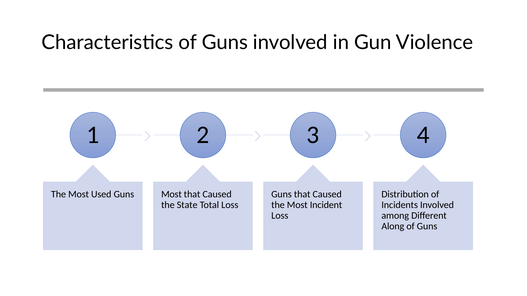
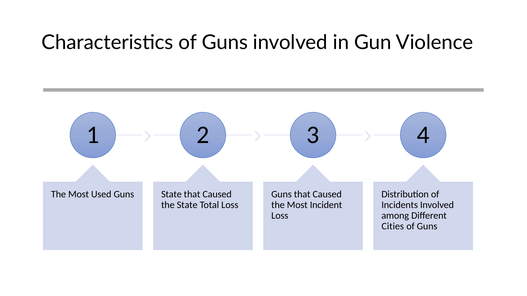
Most: Most -> State (171, 195)
Along: Along -> Cities (393, 227)
